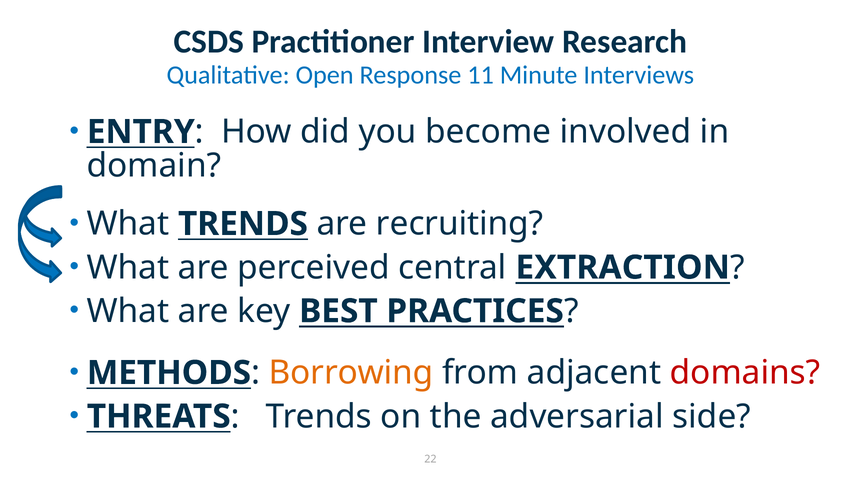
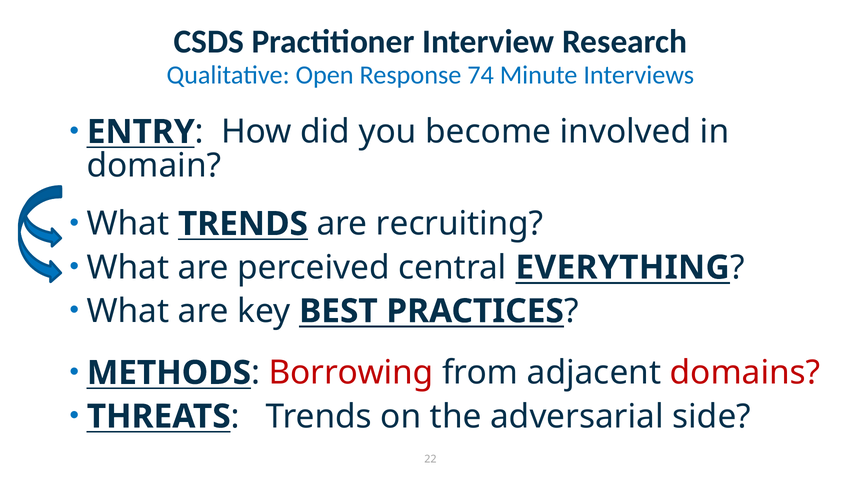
11: 11 -> 74 (481, 75)
EXTRACTION: EXTRACTION -> EVERYTHING (623, 268)
Borrowing colour: orange -> red (351, 373)
